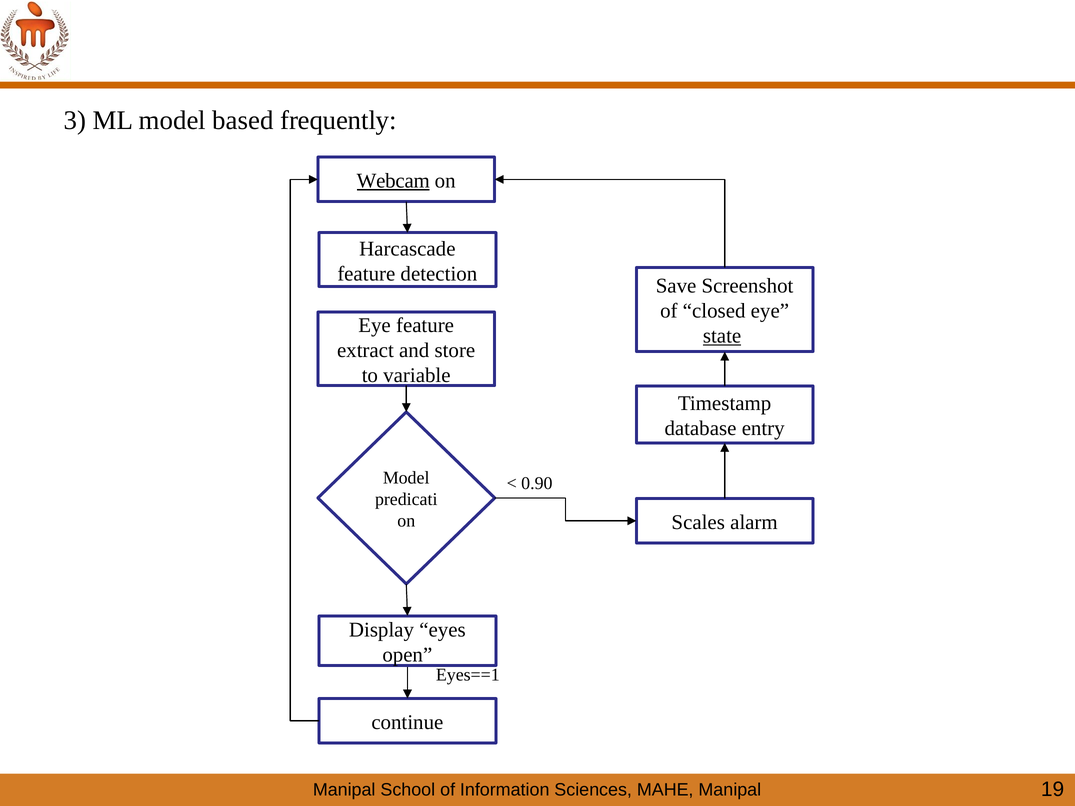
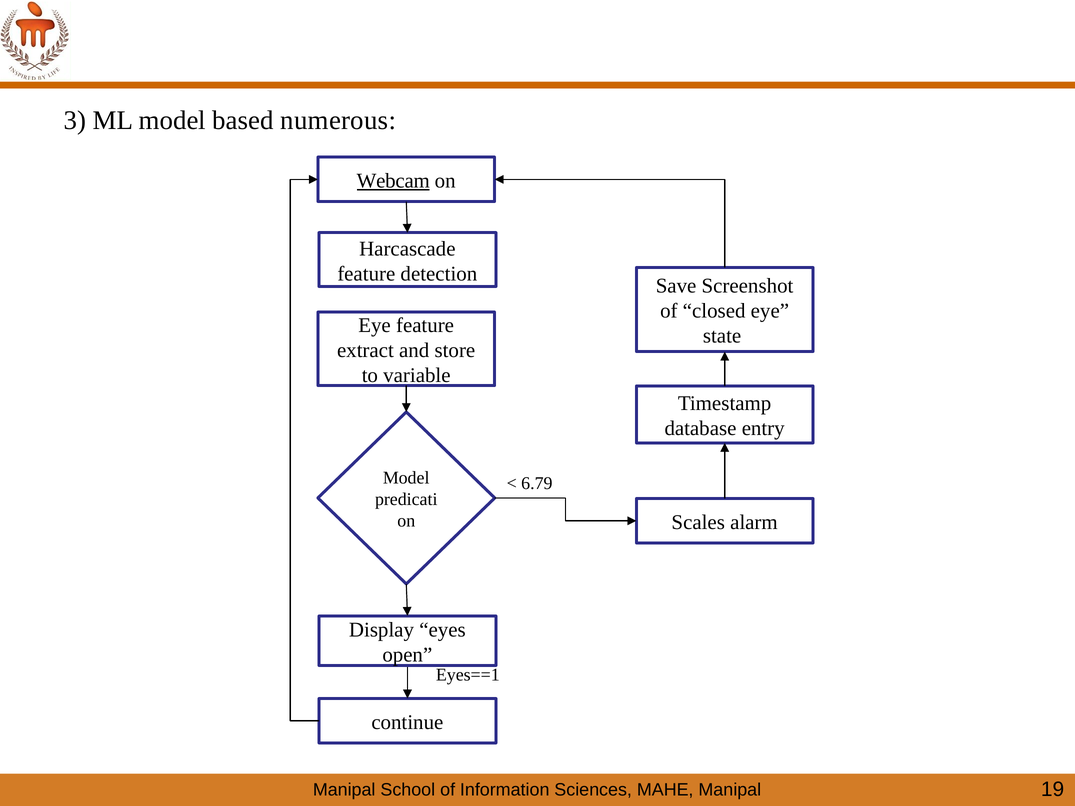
frequently: frequently -> numerous (338, 121)
state underline: present -> none (722, 336)
0.90: 0.90 -> 6.79 (537, 484)
